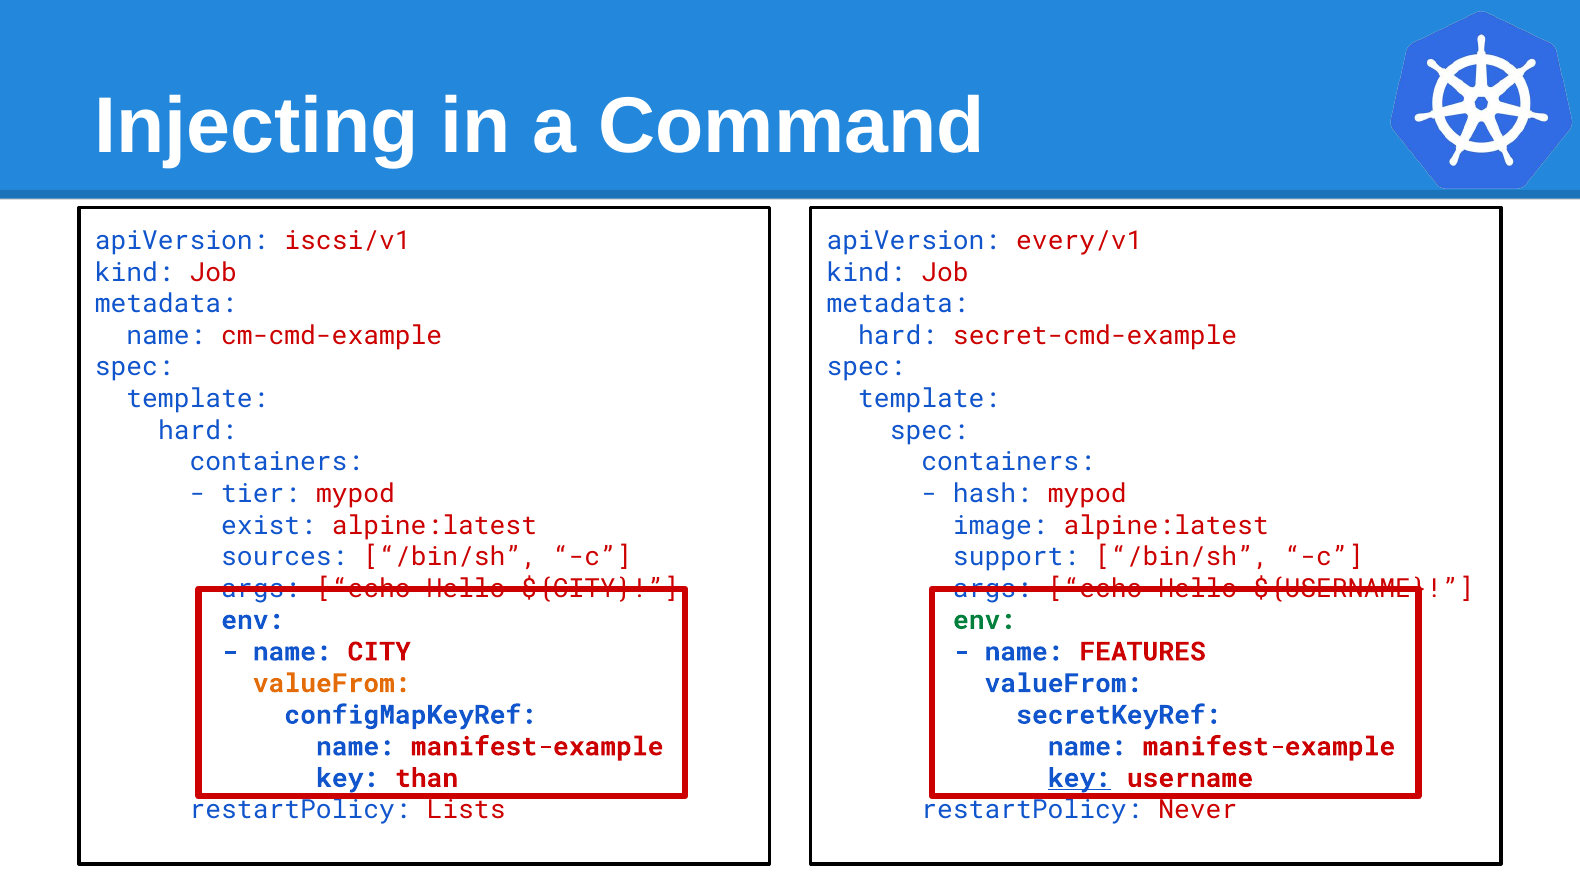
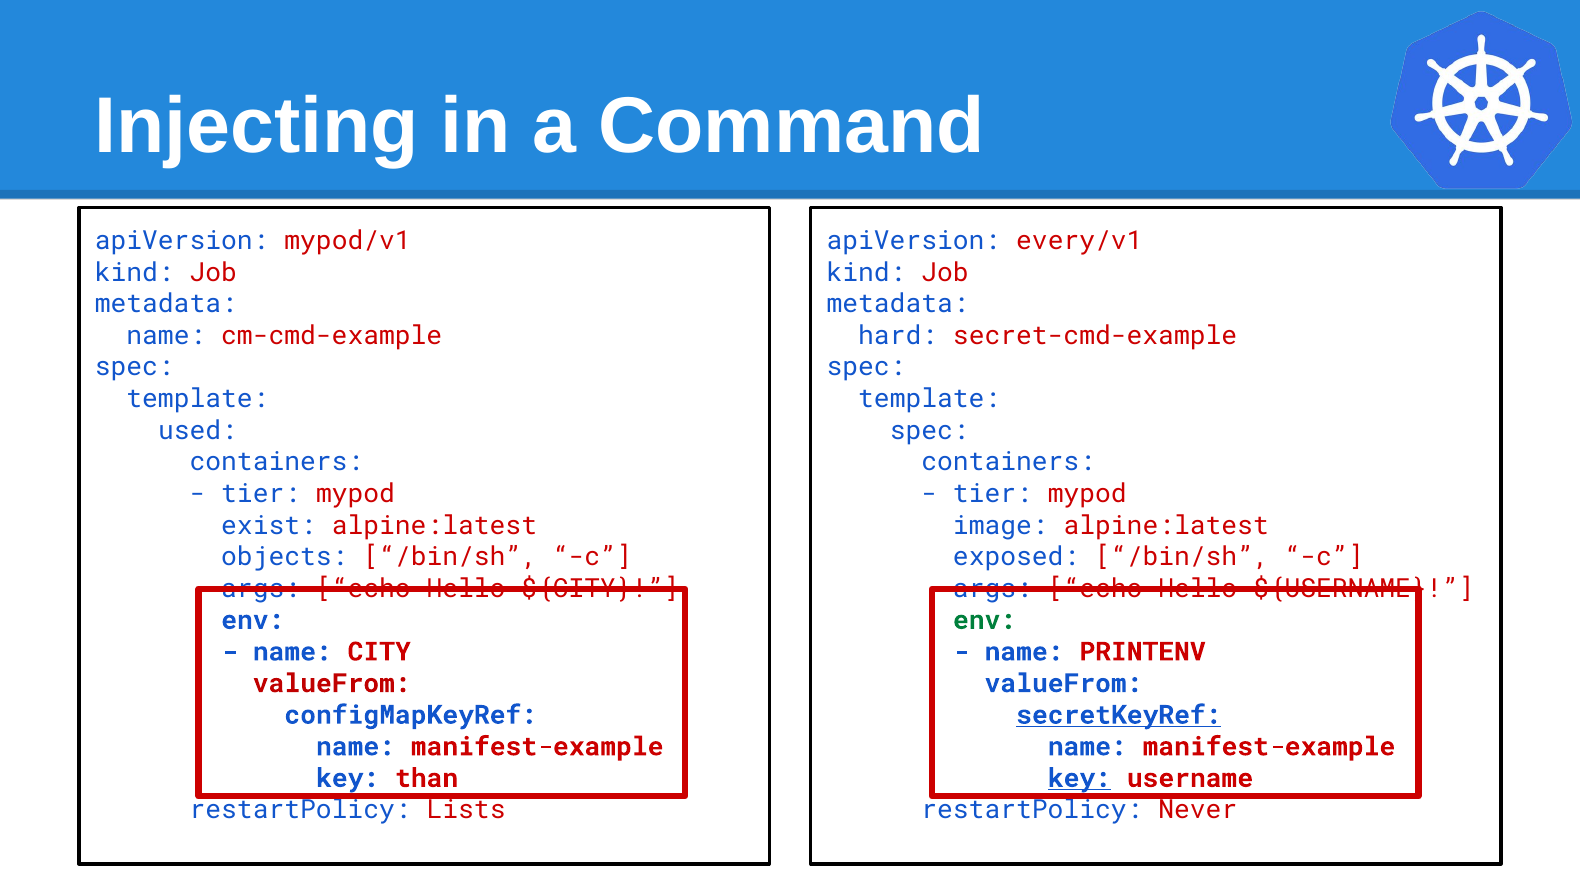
iscsi/v1: iscsi/v1 -> mypod/v1 (348, 241)
hard: hard -> used (197, 430)
hash: hash -> tier (992, 494)
sources: sources -> objects (284, 557)
support: support -> exposed (1016, 557)
FEATURES: FEATURES -> PRINTENV (1143, 652)
valueFrom colour: orange -> red (332, 683)
secretKeyRef underline: none -> present (1119, 715)
